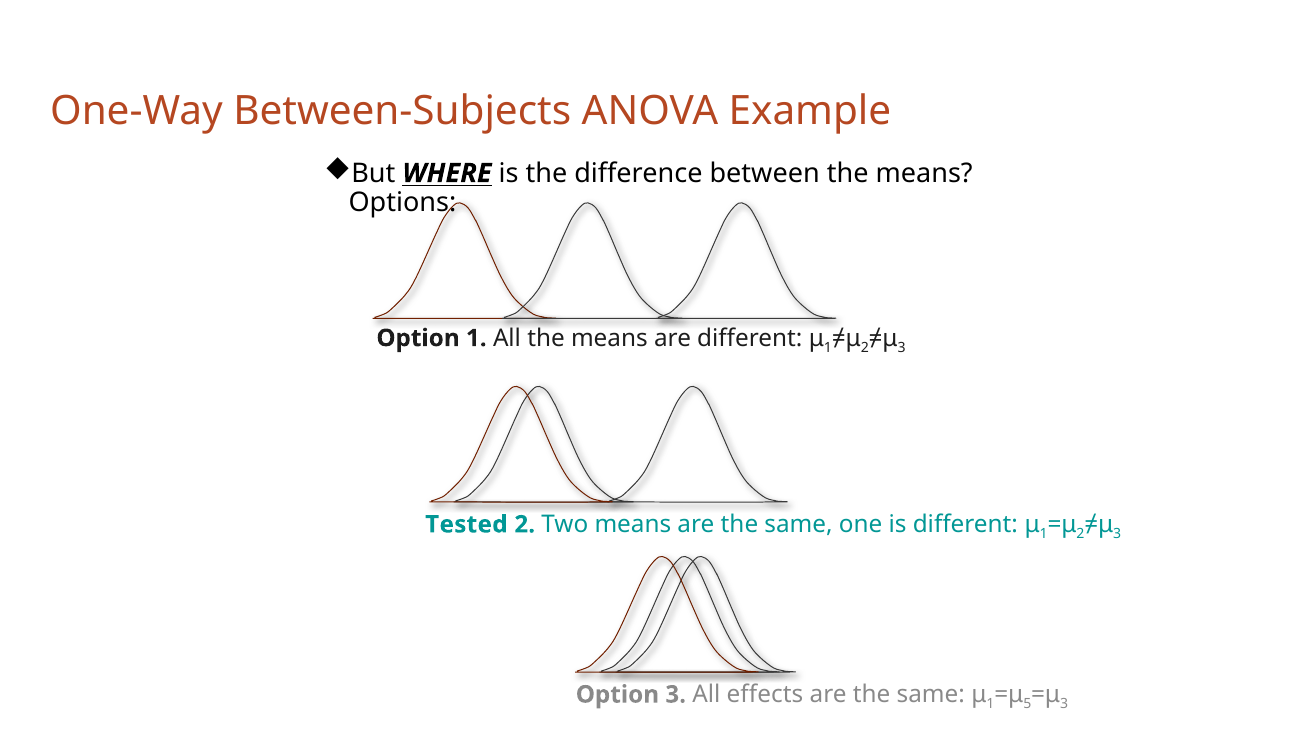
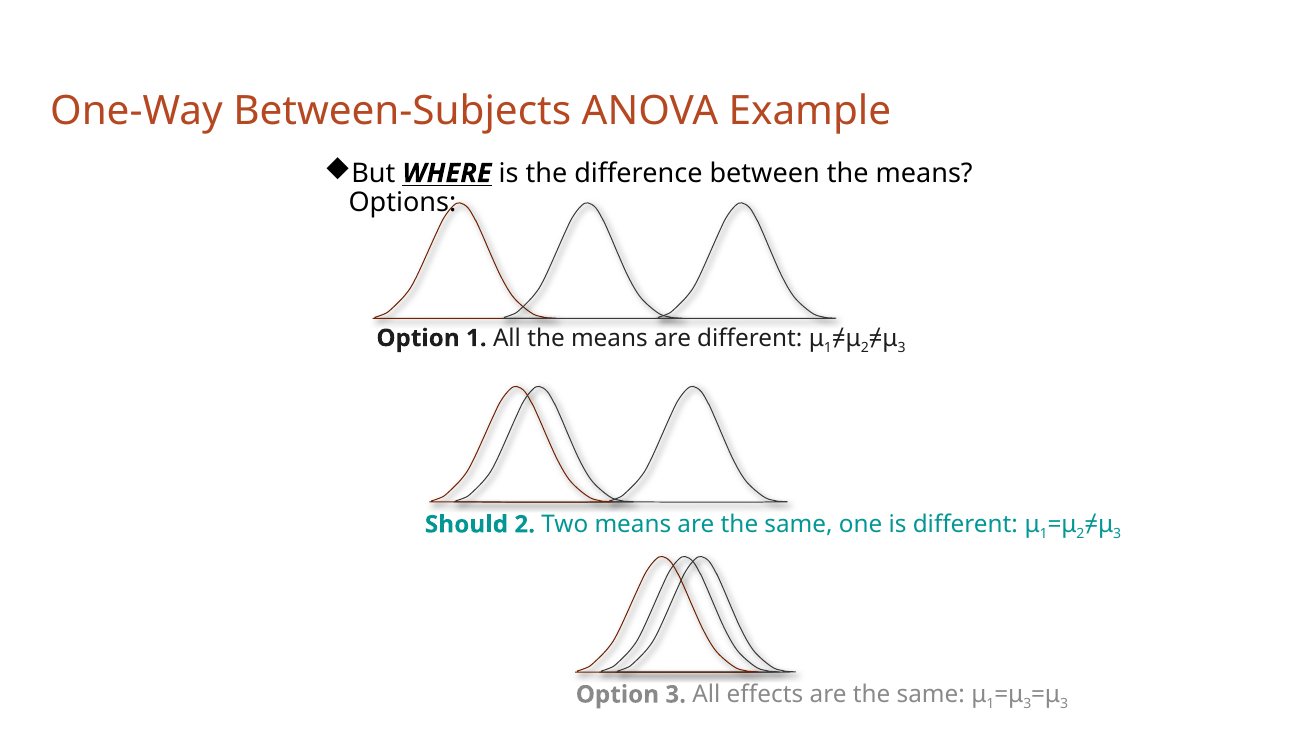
Tested: Tested -> Should (466, 524)
5: 5 -> 3 (1027, 704)
